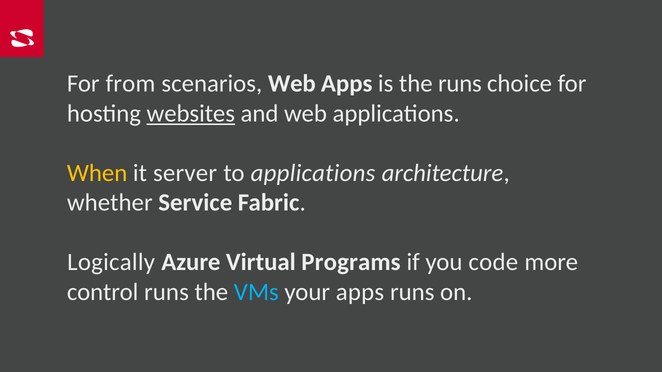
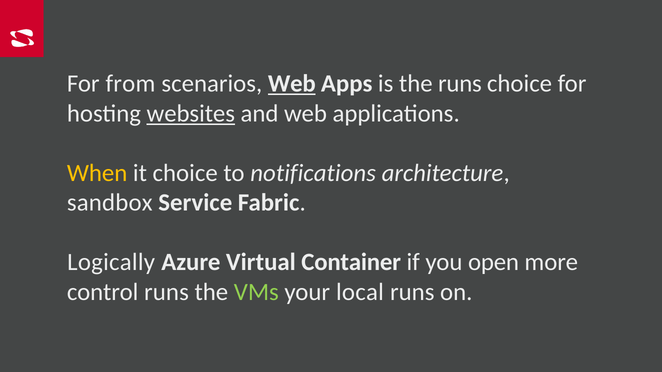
Web underline: none -> present (292, 84)
it server: server -> choice (185, 173)
to applications: applications -> notifications (313, 173)
whether: whether -> sandbox (110, 203)
Programs: Programs -> Container (351, 263)
code: code -> open (494, 263)
VMs colour: light blue -> light green (256, 292)
your apps: apps -> local (360, 292)
